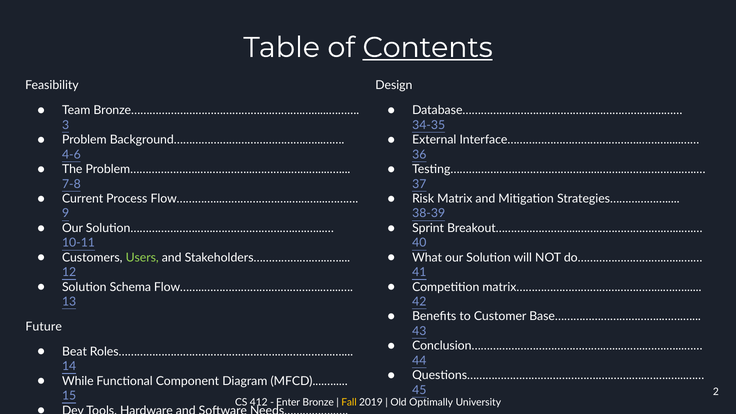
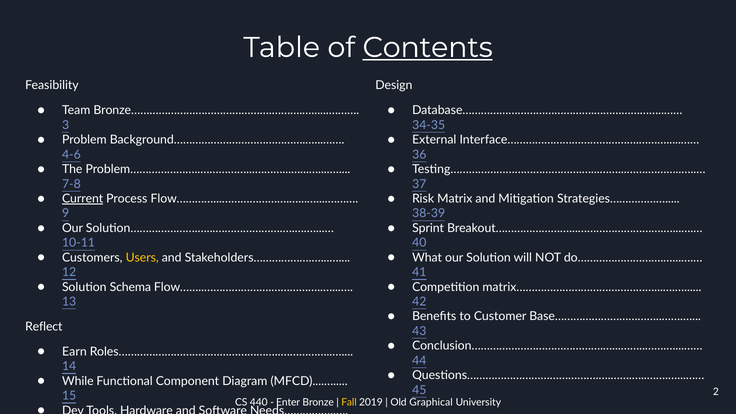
Current underline: none -> present (83, 199)
Users colour: light green -> yellow (142, 258)
Future: Future -> Reflect (44, 327)
Beat: Beat -> Earn (74, 352)
412: 412 -> 440 (259, 402)
Optimally: Optimally -> Graphical (431, 402)
